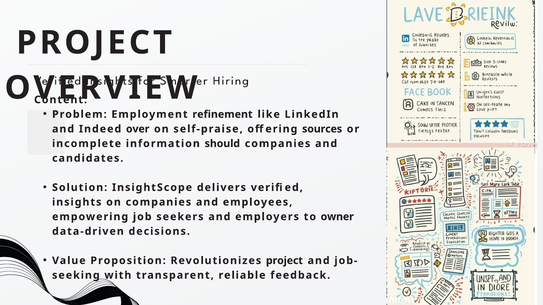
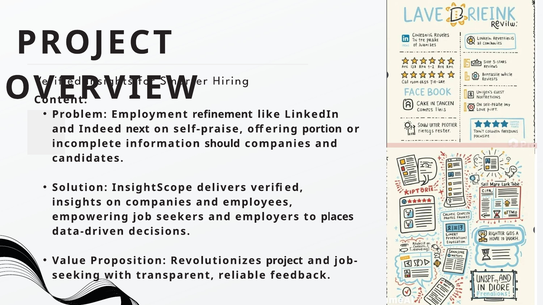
over: over -> next (138, 129)
sources: sources -> portion (322, 129)
owner: owner -> places (337, 217)
